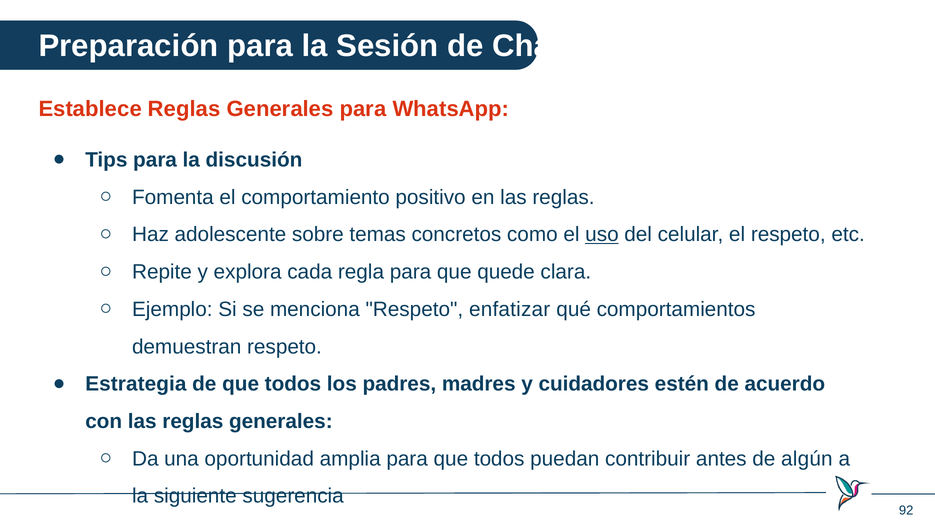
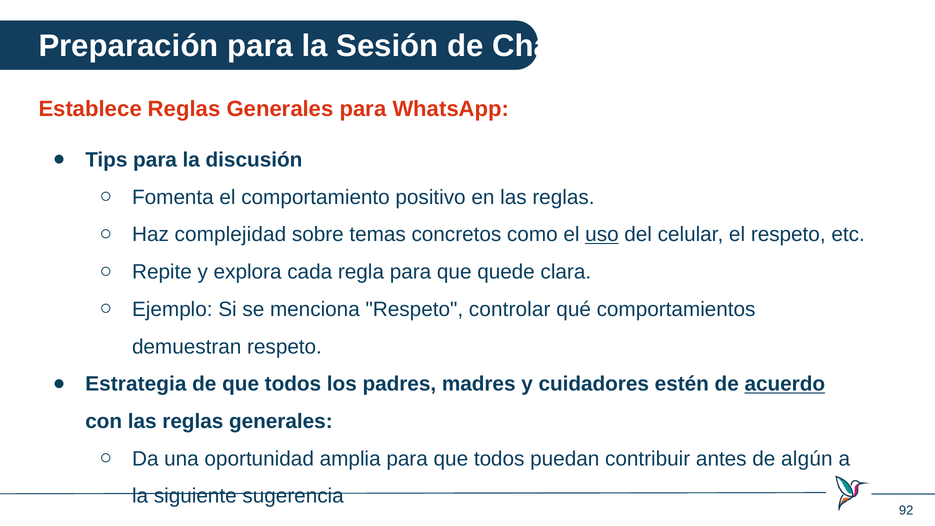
adolescente: adolescente -> complejidad (230, 235)
enfatizar: enfatizar -> controlar (510, 309)
acuerdo underline: none -> present (785, 384)
